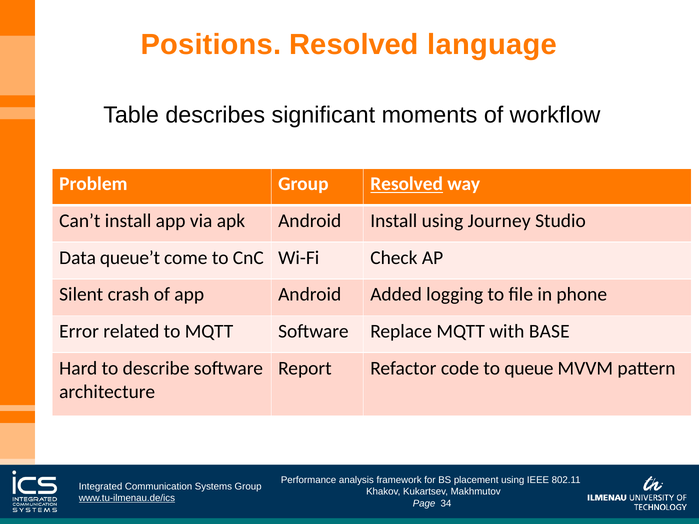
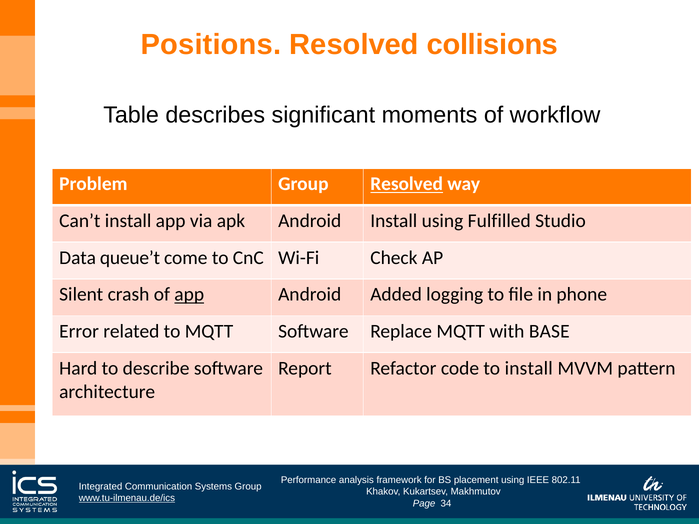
language: language -> collisions (492, 44)
Journey: Journey -> Fulfilled (499, 221)
app underline: none -> present (189, 295)
to queue: queue -> install (529, 368)
